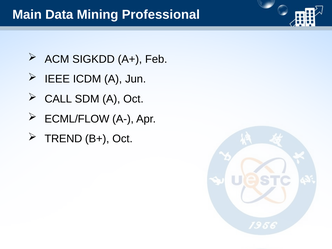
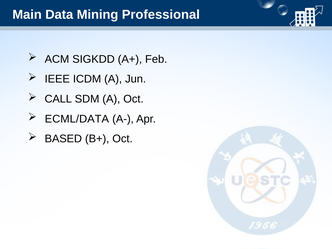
ECML/FLOW: ECML/FLOW -> ECML/DATA (77, 119)
TREND: TREND -> BASED (63, 139)
